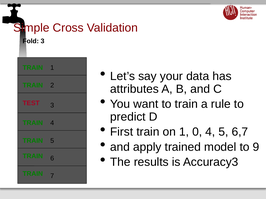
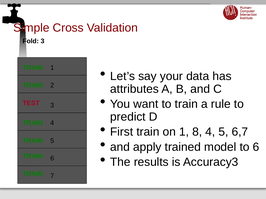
0: 0 -> 8 (197, 132)
to 9: 9 -> 6 (256, 147)
